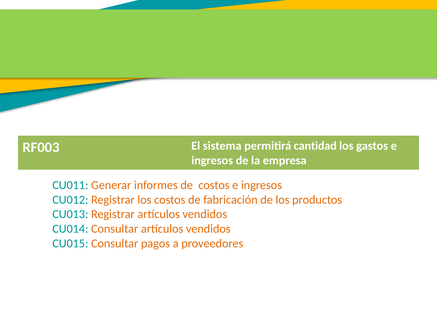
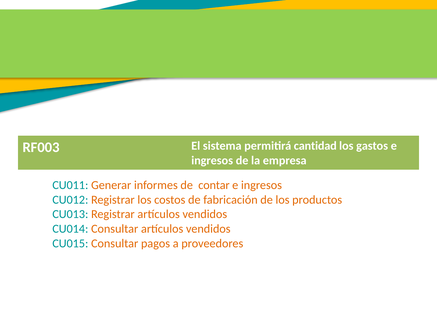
de costos: costos -> contar (214, 185)
